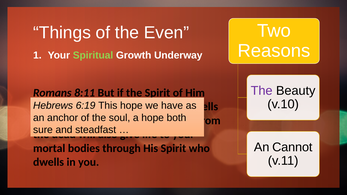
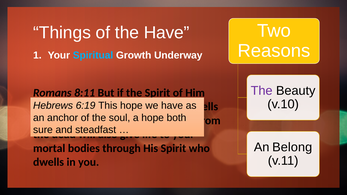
the Even: Even -> Have (167, 33)
Spiritual colour: light green -> light blue (93, 55)
Cannot: Cannot -> Belong (292, 147)
